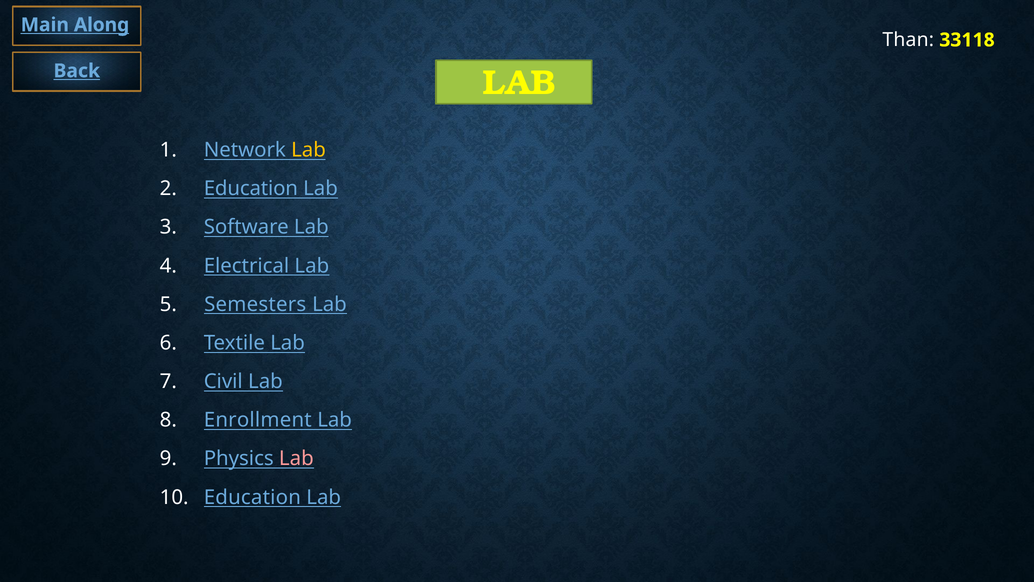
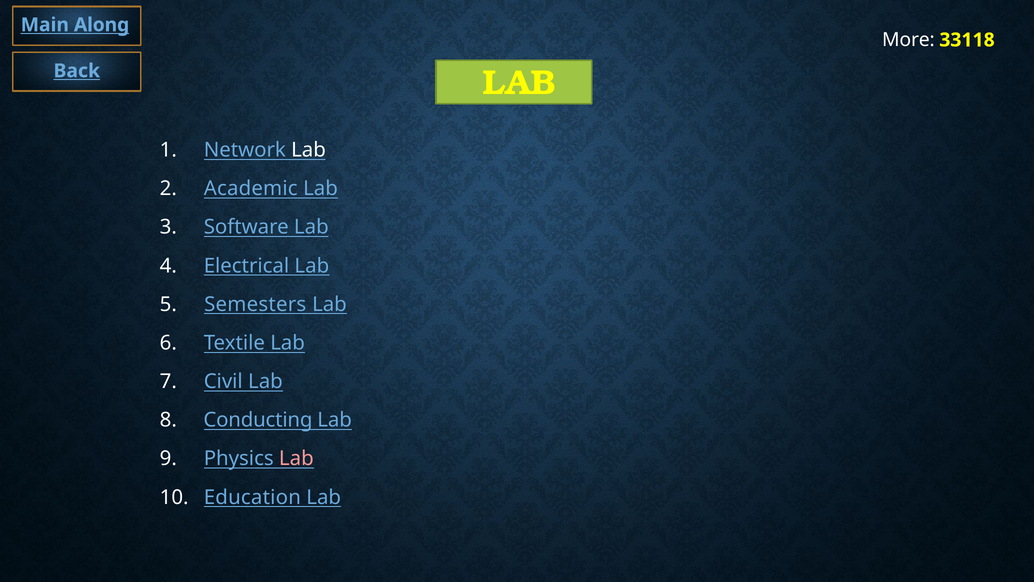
Than: Than -> More (908, 40)
Lab colour: yellow -> white (309, 150)
Education: Education -> Academic (251, 188)
Enrollment: Enrollment -> Conducting (258, 420)
